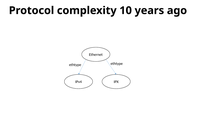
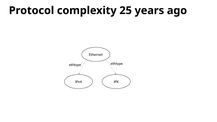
10: 10 -> 25 (126, 11)
